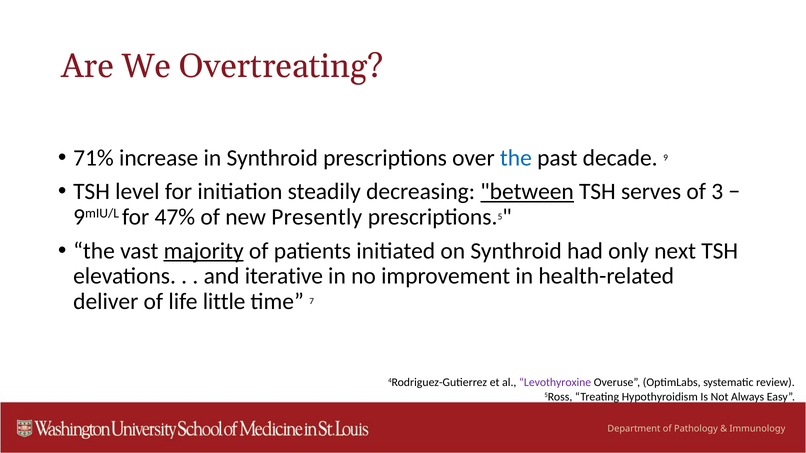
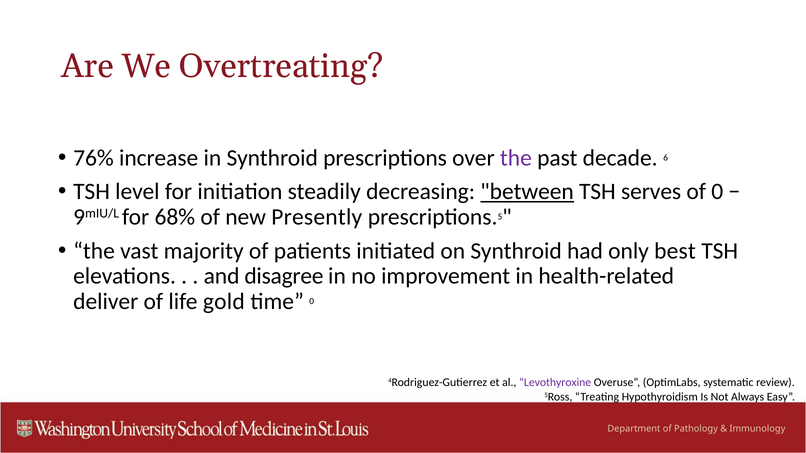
71%: 71% -> 76% (93, 158)
the colour: blue -> purple (516, 158)
9: 9 -> 6 (666, 158)
of 3: 3 -> 0 (717, 192)
47%: 47% -> 68% (175, 217)
majority underline: present -> none (204, 251)
next: next -> best (675, 251)
iterative: iterative -> disagree (284, 276)
little: little -> gold (224, 302)
time 7: 7 -> 0 (312, 302)
